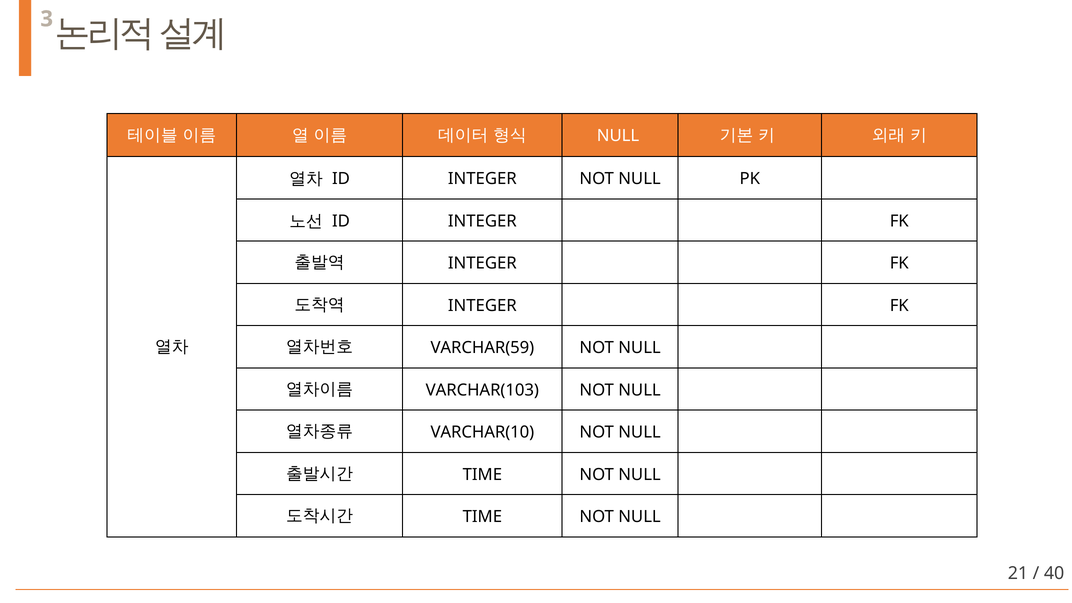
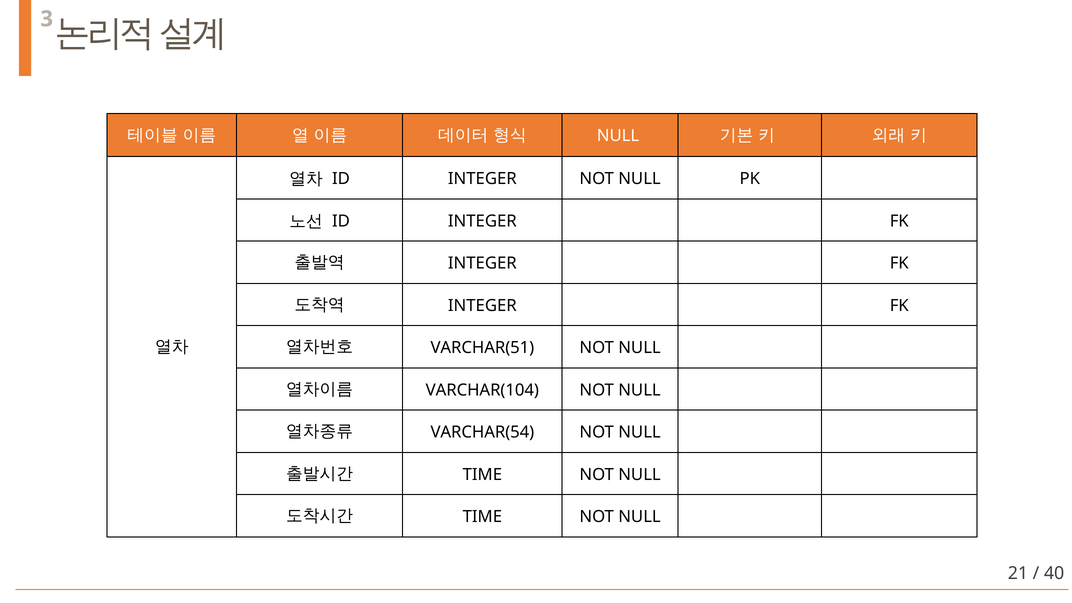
VARCHAR(59: VARCHAR(59 -> VARCHAR(51 (482, 348)
VARCHAR(103: VARCHAR(103 -> VARCHAR(104 (482, 390)
VARCHAR(10: VARCHAR(10 -> VARCHAR(54 (482, 432)
